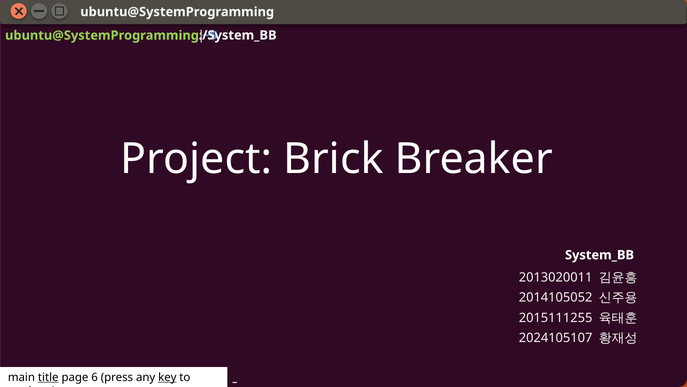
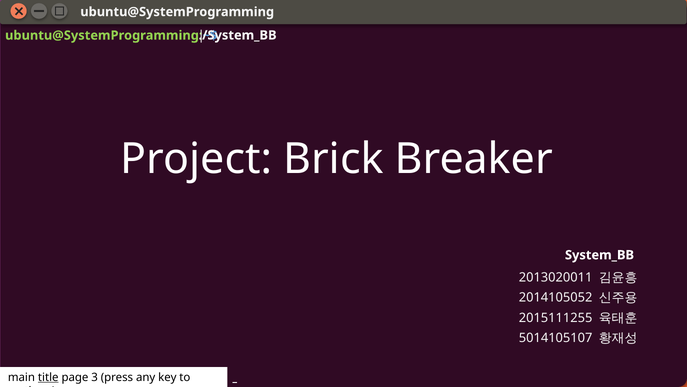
2024105107: 2024105107 -> 5014105107 (556, 337)
6: 6 -> 3 (95, 377)
key underline: present -> none (167, 377)
